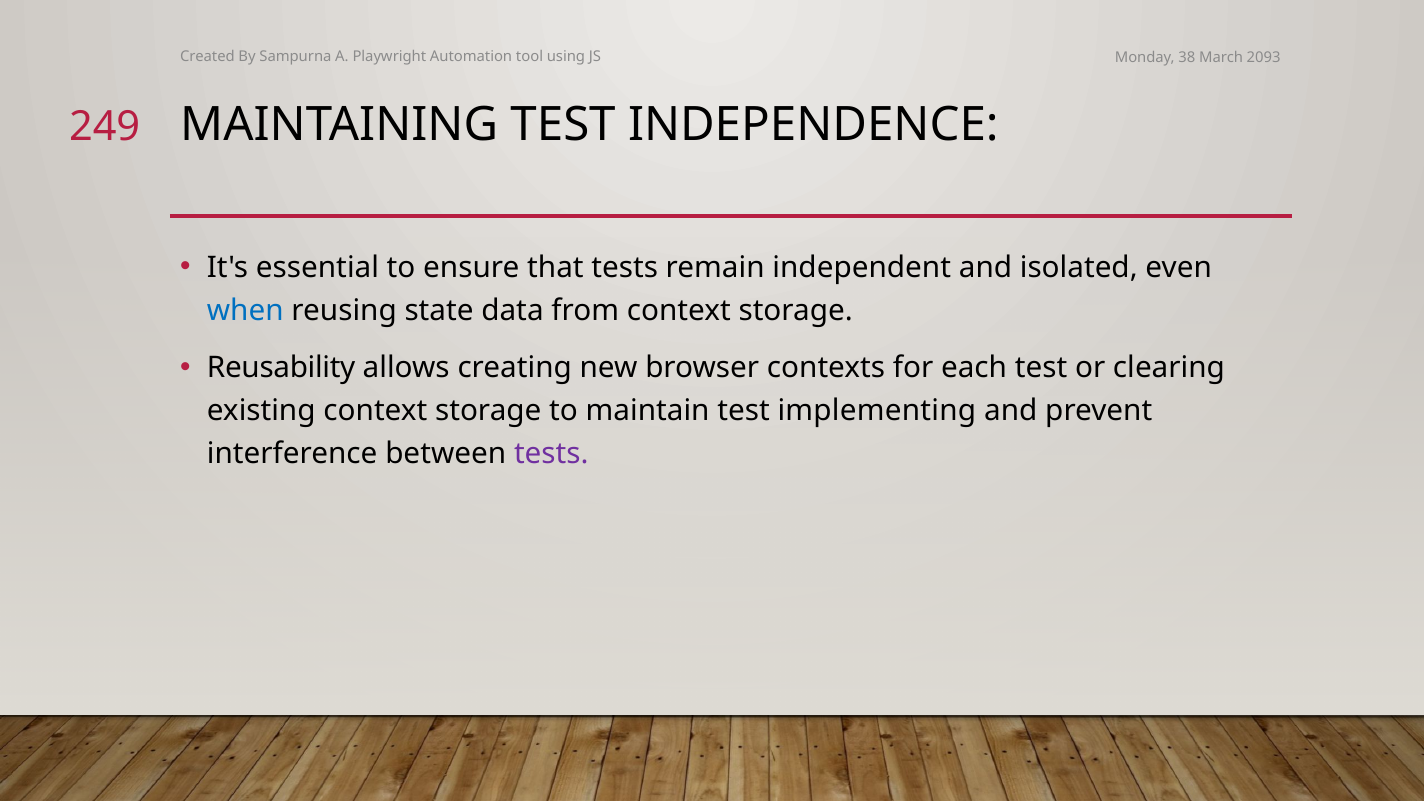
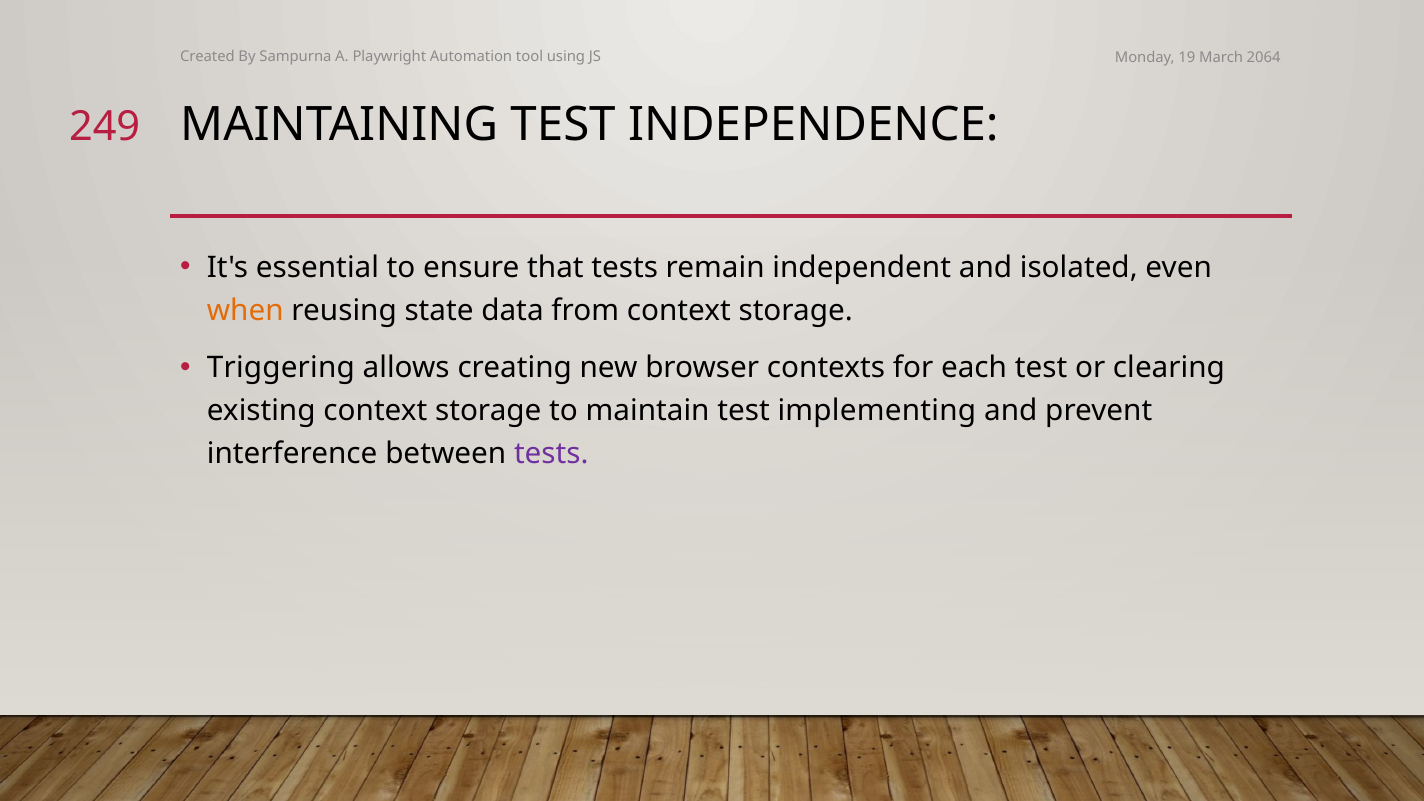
38: 38 -> 19 (1187, 58)
2093: 2093 -> 2064 (1264, 58)
when colour: blue -> orange (245, 310)
Reusability: Reusability -> Triggering (281, 368)
